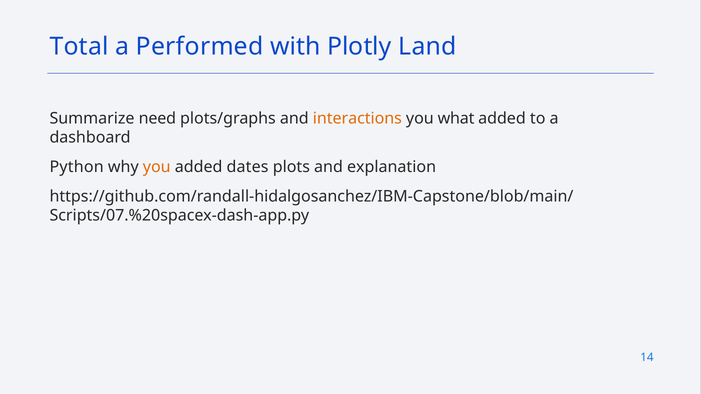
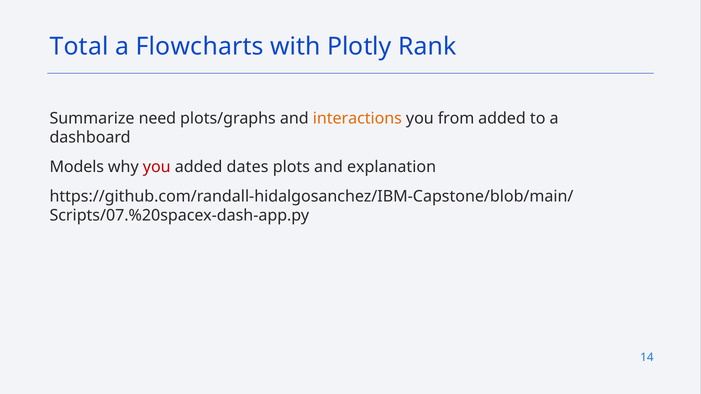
Performed: Performed -> Flowcharts (200, 47)
Land: Land -> Rank (427, 47)
what: what -> from (456, 118)
Python: Python -> Models (77, 167)
you colour: orange -> red (157, 167)
